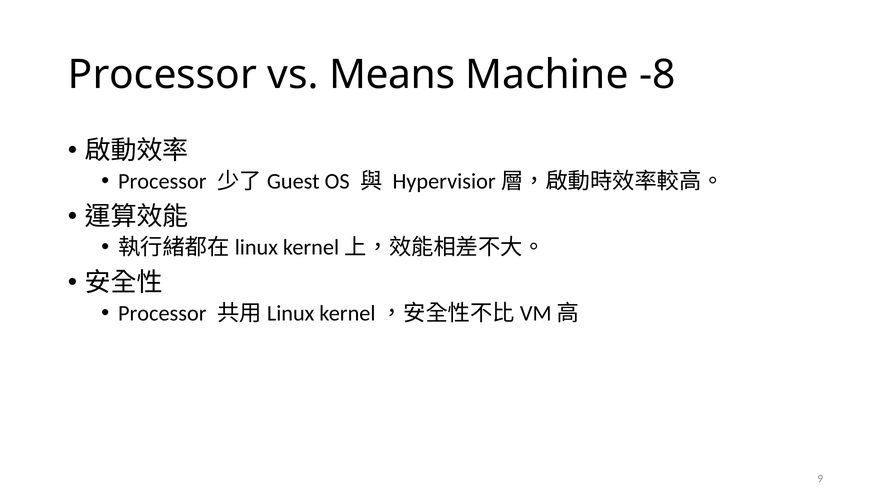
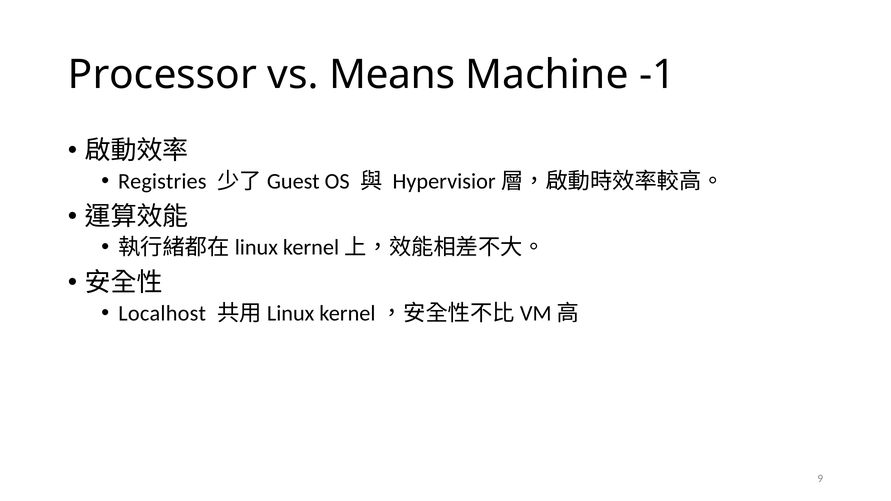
-8: -8 -> -1 (658, 75)
Processor: Processor -> Registries (162, 181)
Processor: Processor -> Localhost (162, 313)
